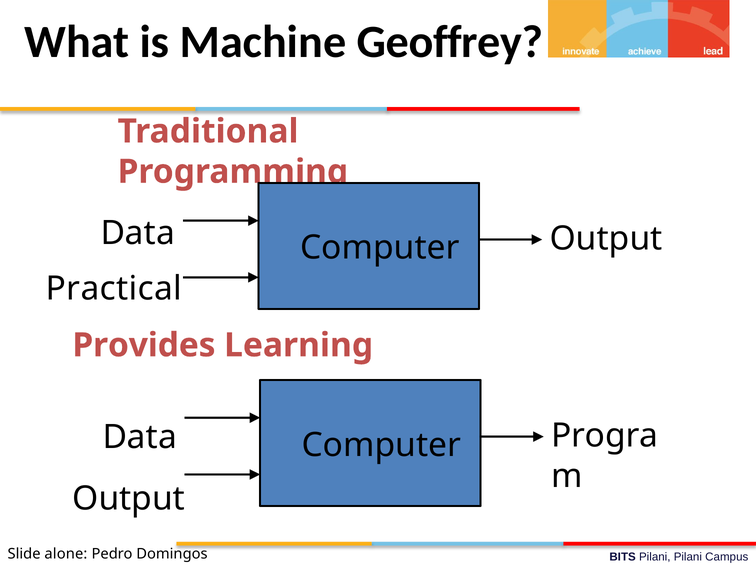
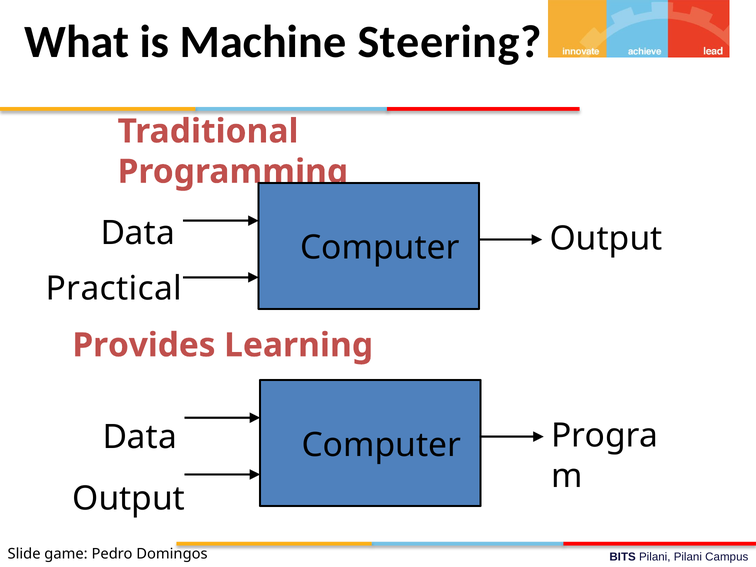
Geoffrey: Geoffrey -> Steering (450, 42)
alone: alone -> game (66, 554)
